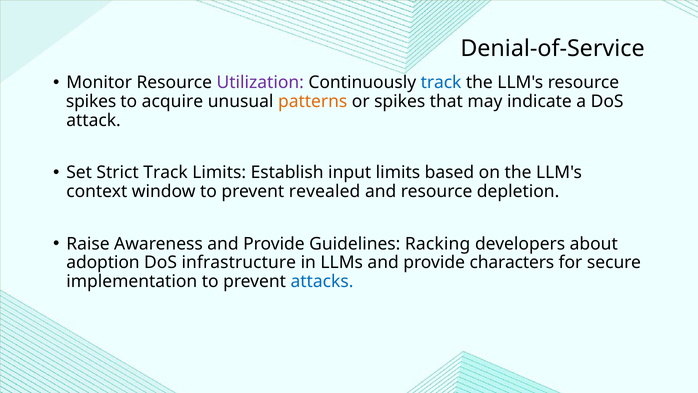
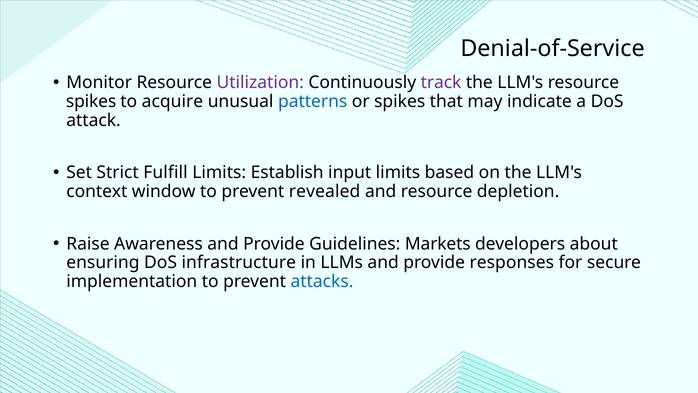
track colour: blue -> purple (441, 83)
patterns colour: orange -> blue (313, 101)
Strict Track: Track -> Fulfill (166, 172)
Racking: Racking -> Markets (438, 244)
adoption: adoption -> ensuring (103, 262)
characters: characters -> responses (512, 262)
